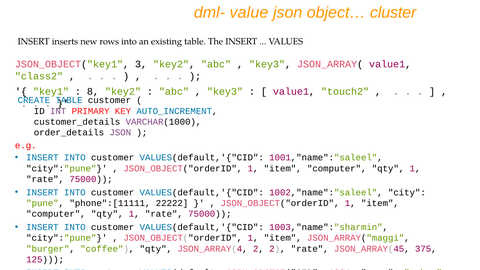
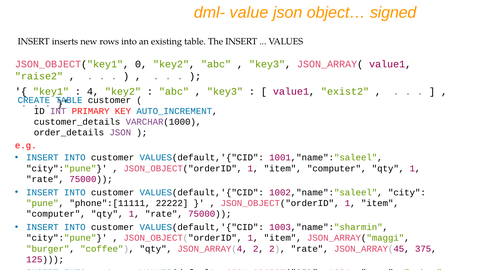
cluster: cluster -> signed (393, 12)
3: 3 -> 0 (141, 64)
class2: class2 -> raise2 (39, 76)
8: 8 -> 4 (93, 92)
touch2: touch2 -> exist2 (345, 92)
